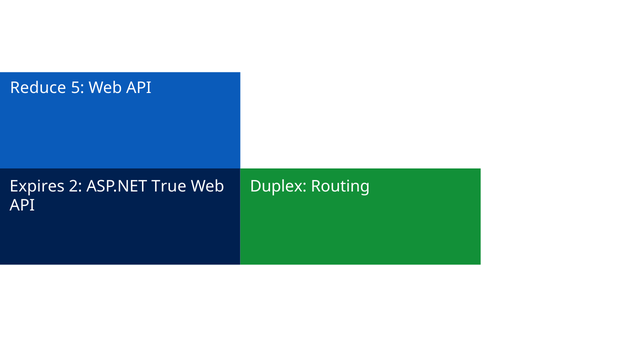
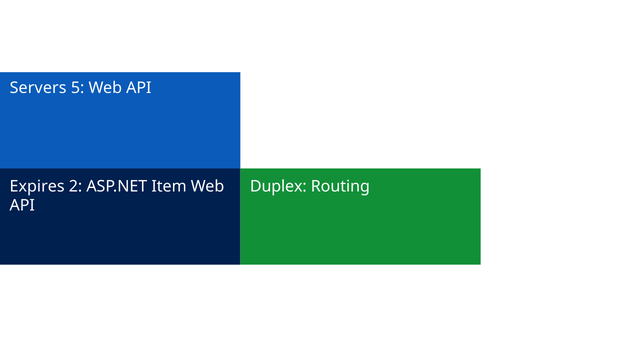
Reduce: Reduce -> Servers (38, 88)
True: True -> Item (169, 186)
